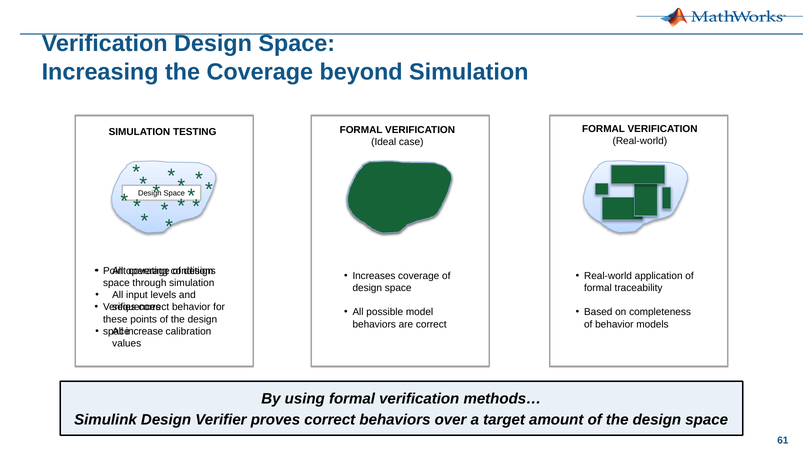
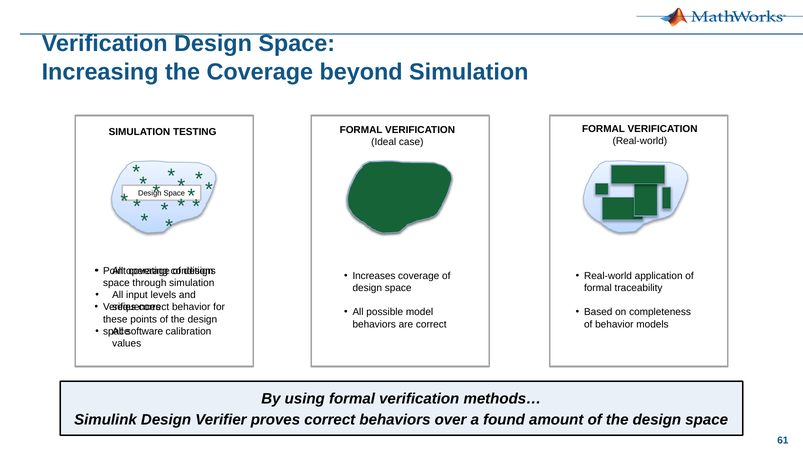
increase: increase -> software (145, 331)
target: target -> found (504, 420)
